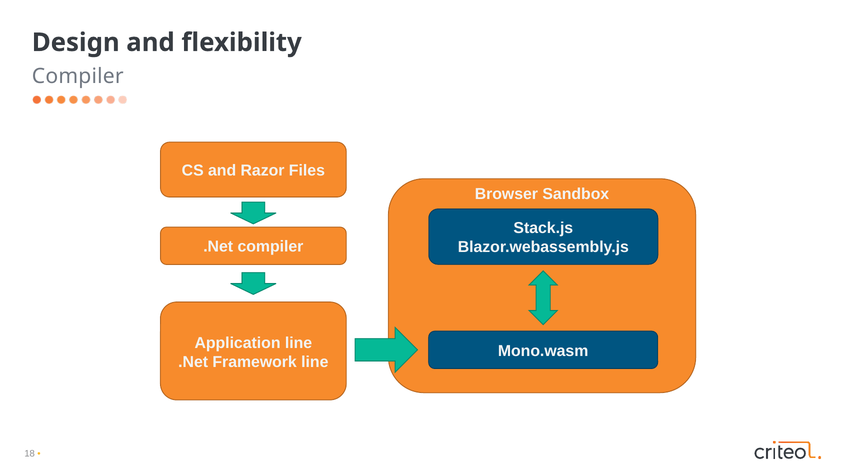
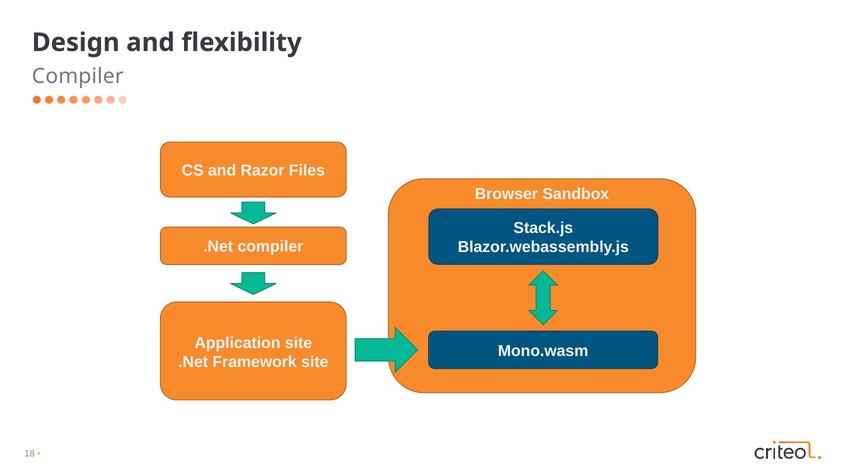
Application line: line -> site (299, 343)
Framework line: line -> site (315, 362)
